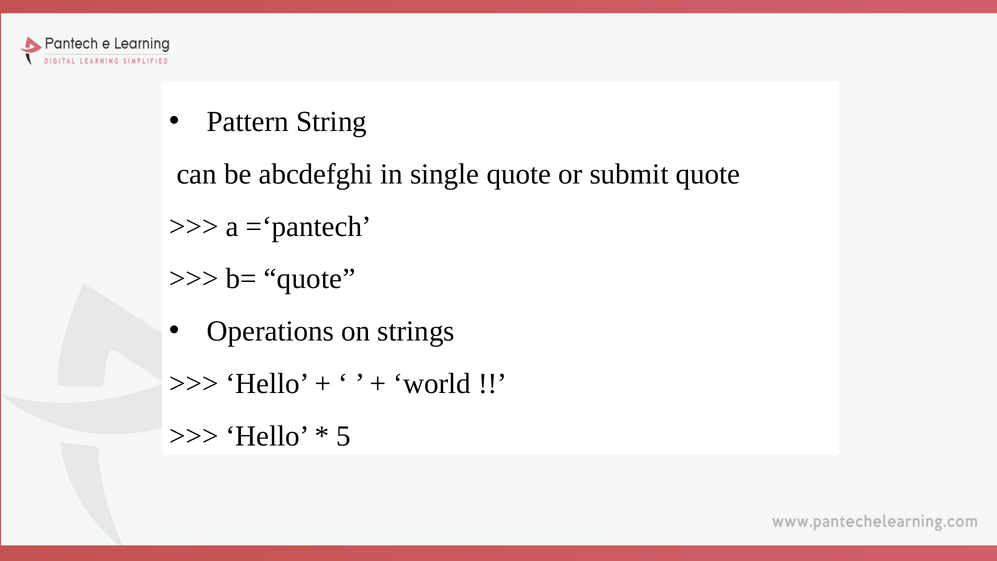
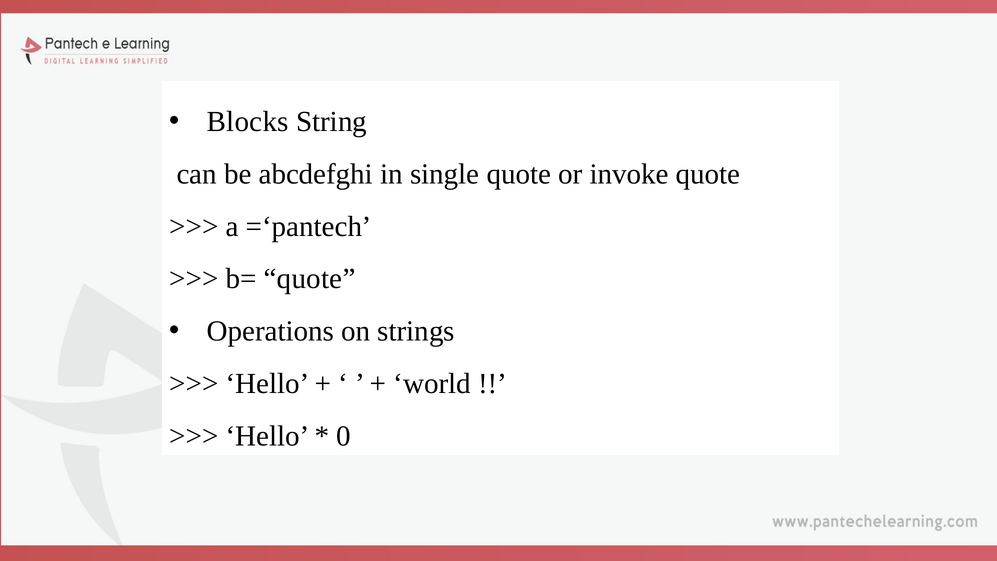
Pattern: Pattern -> Blocks (248, 122)
submit: submit -> invoke (629, 174)
5: 5 -> 0 (344, 436)
